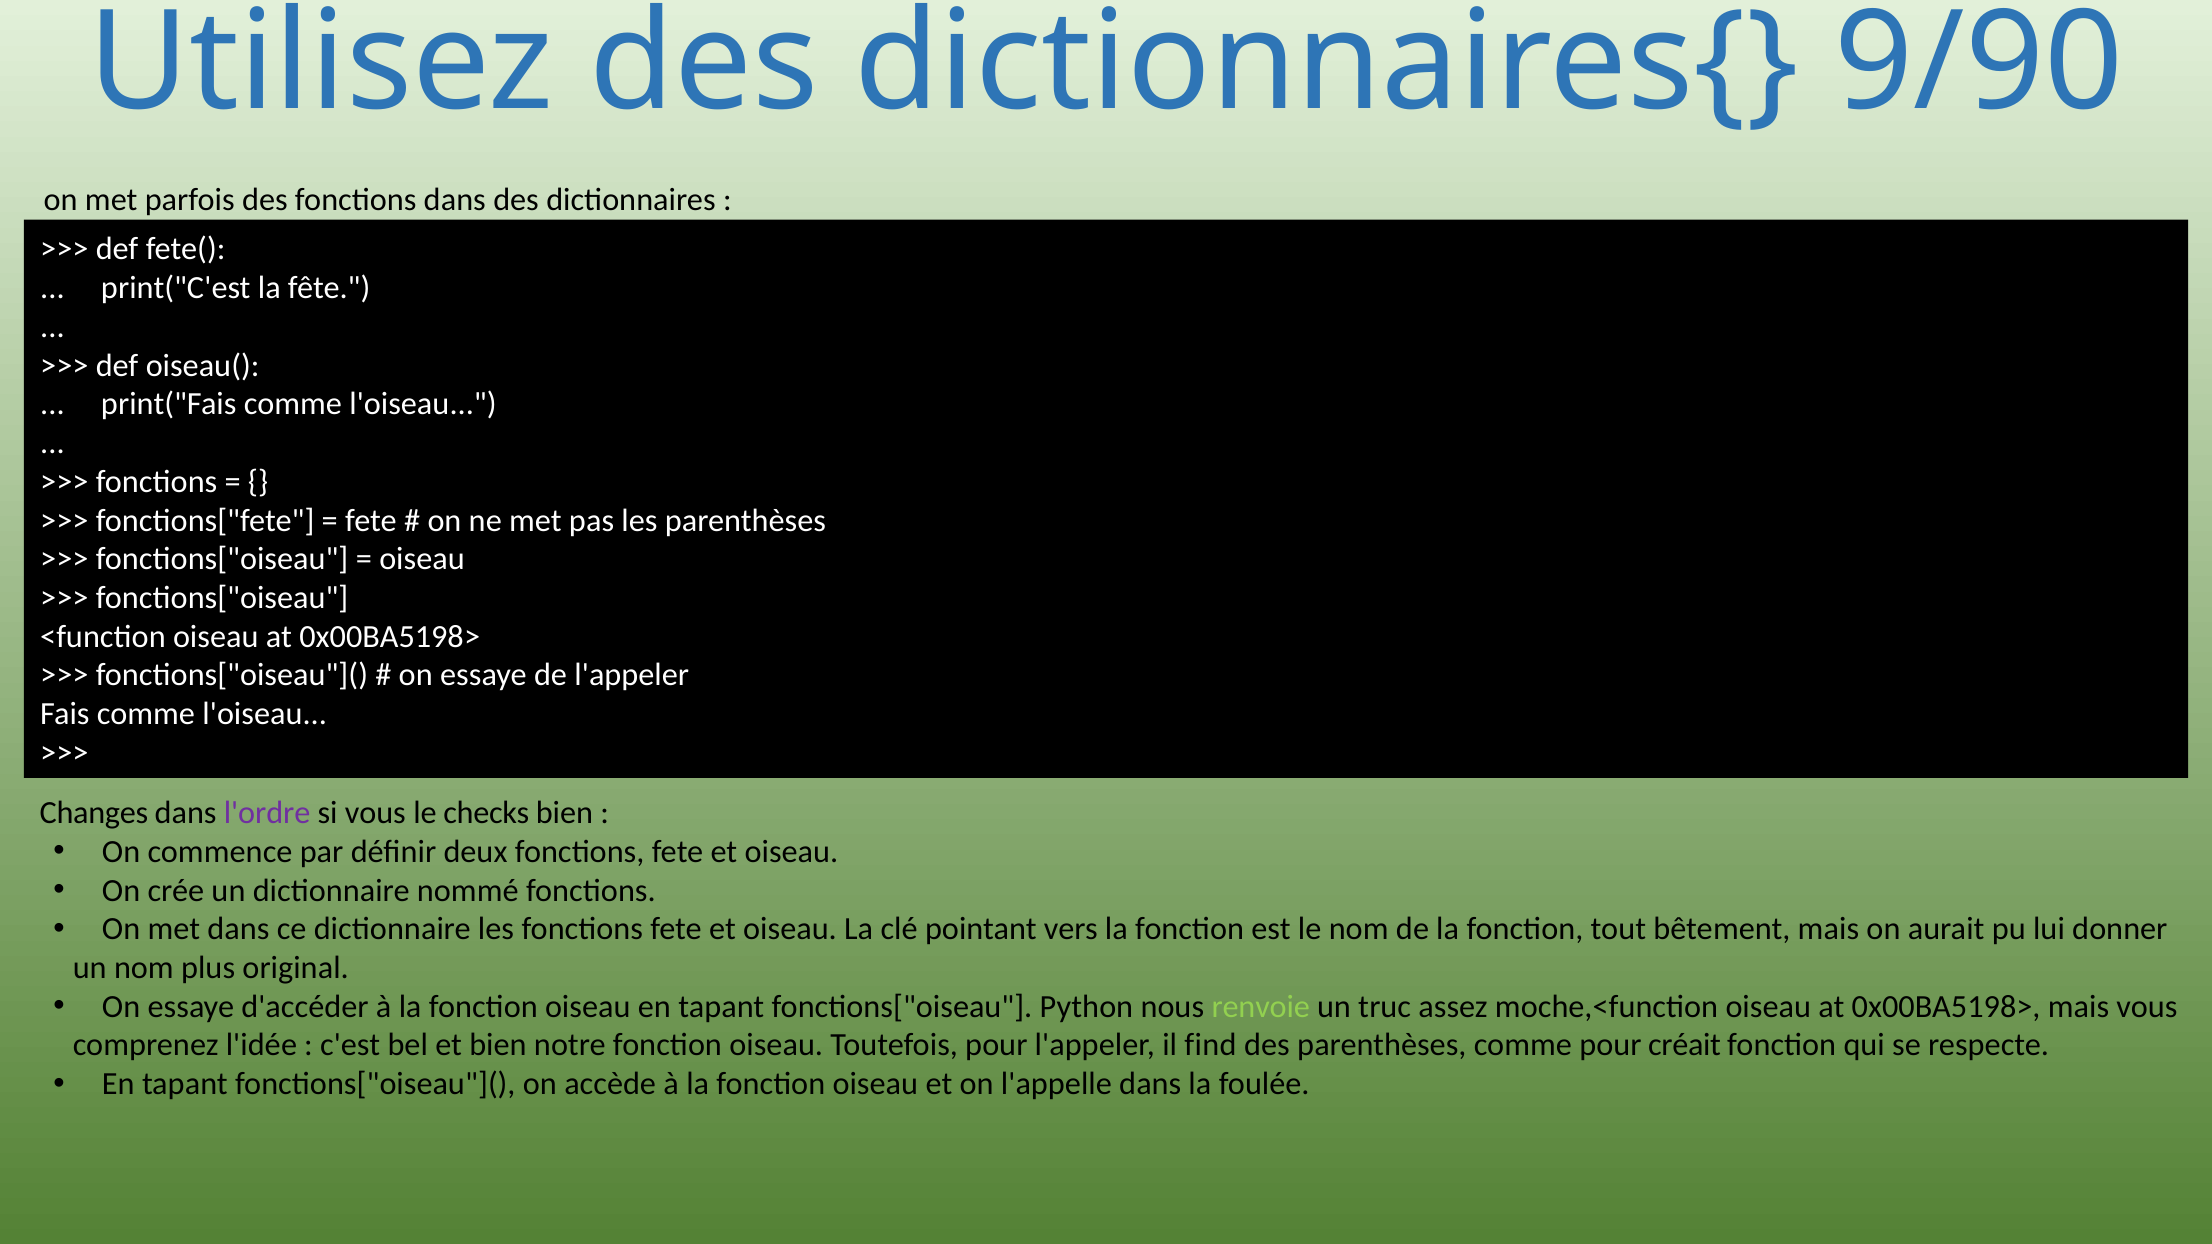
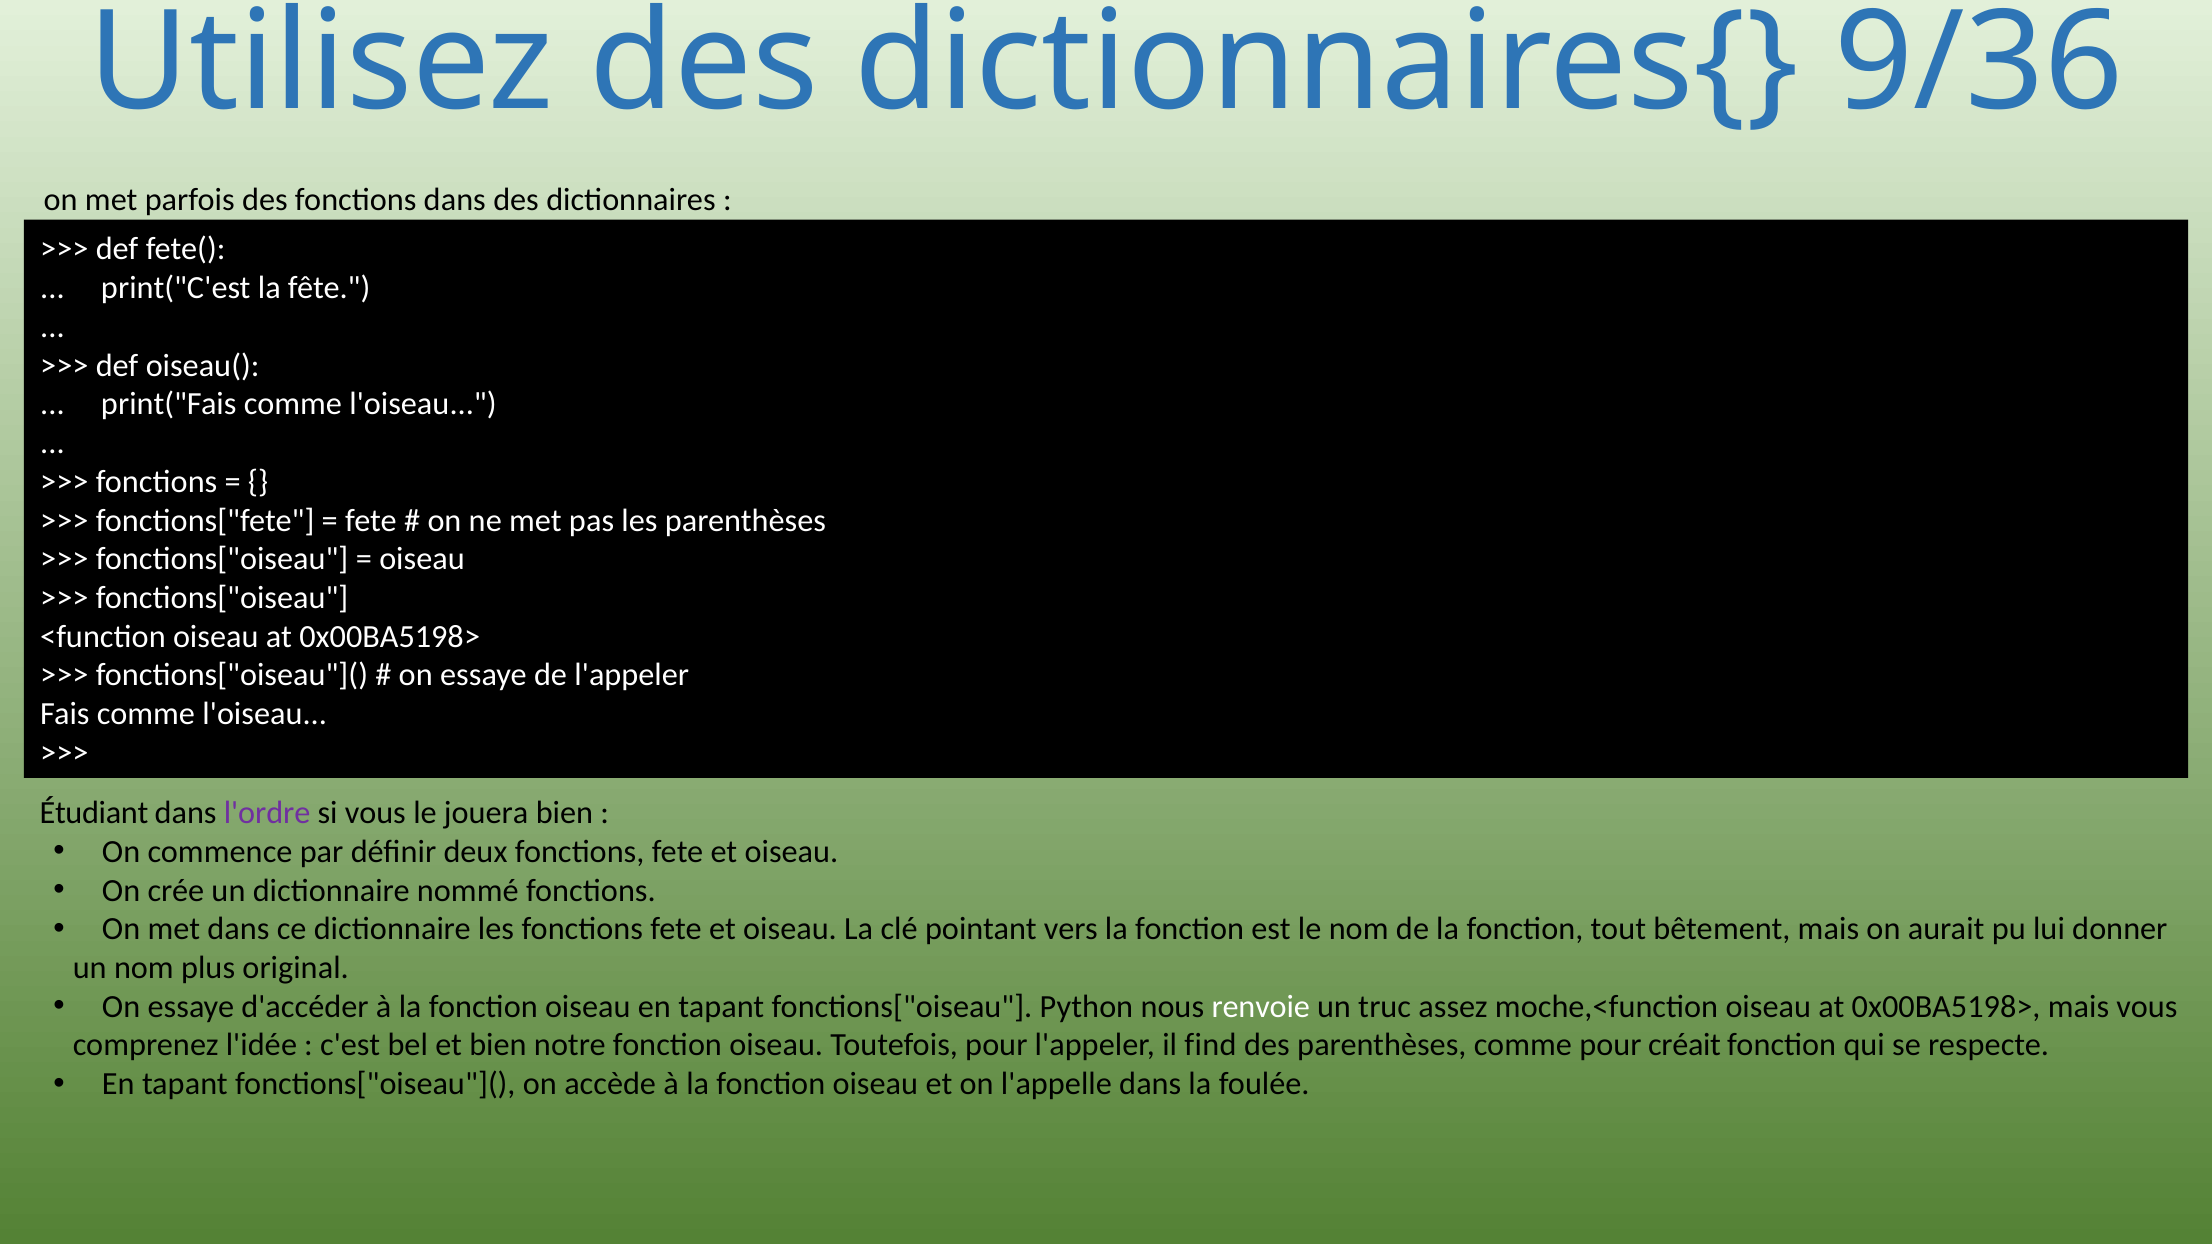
9/90: 9/90 -> 9/36 (1979, 63)
Changes: Changes -> Étudiant (94, 813)
checks: checks -> jouera (486, 813)
renvoie colour: light green -> white (1261, 1007)
